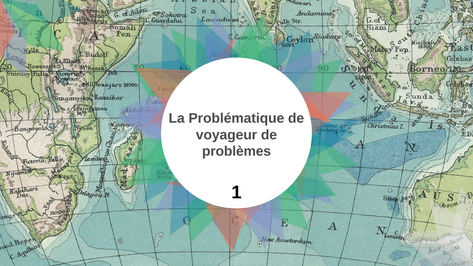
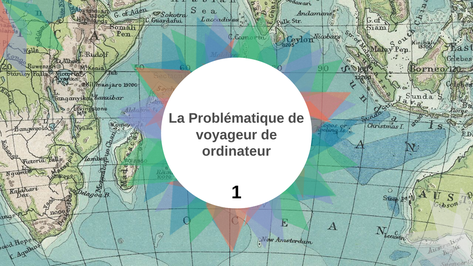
problèmes: problèmes -> ordinateur (236, 151)
